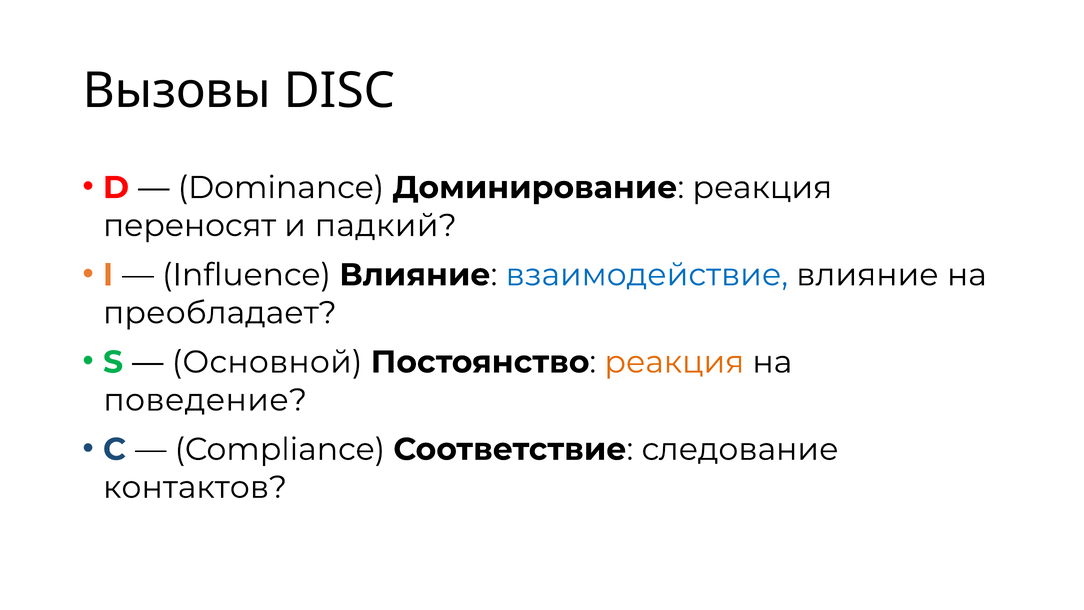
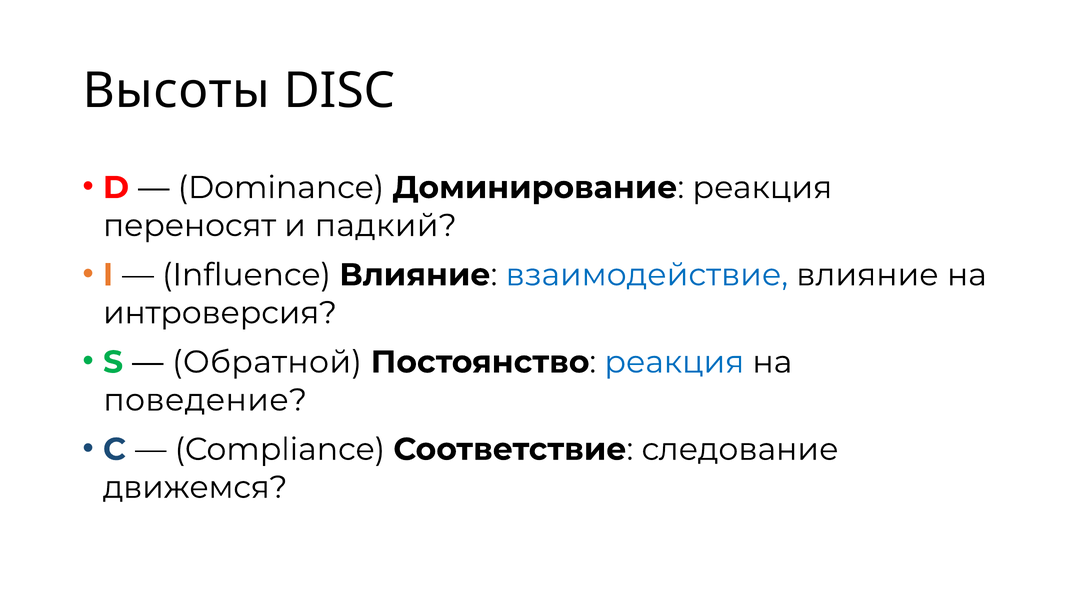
Вызовы: Вызовы -> Высоты (176, 91)
преобладает: преобладает -> интроверсия (220, 313)
Основной: Основной -> Обратной (267, 362)
реакция colour: orange -> blue (674, 362)
контактов: контактов -> движемся (195, 487)
